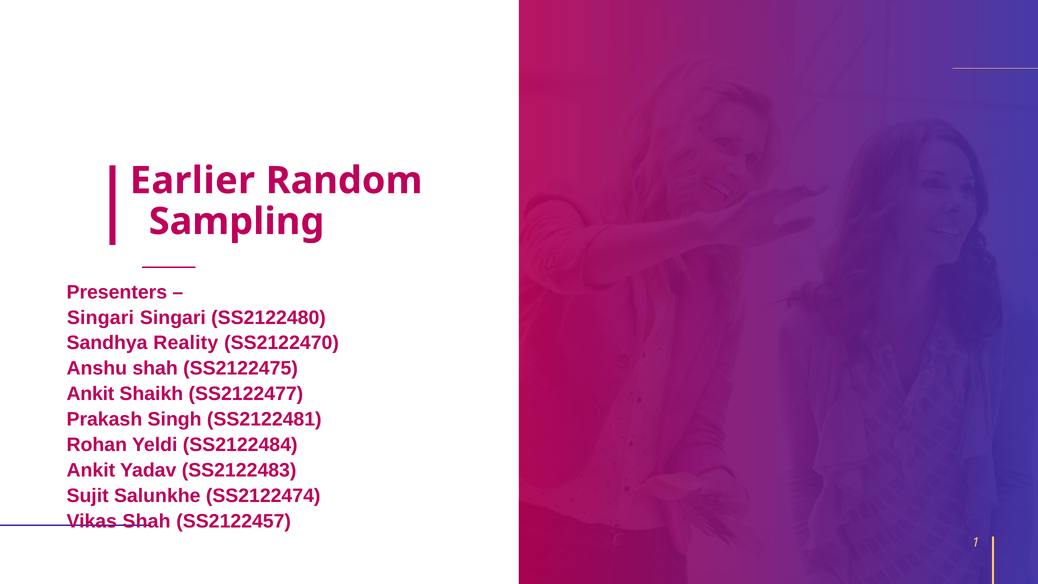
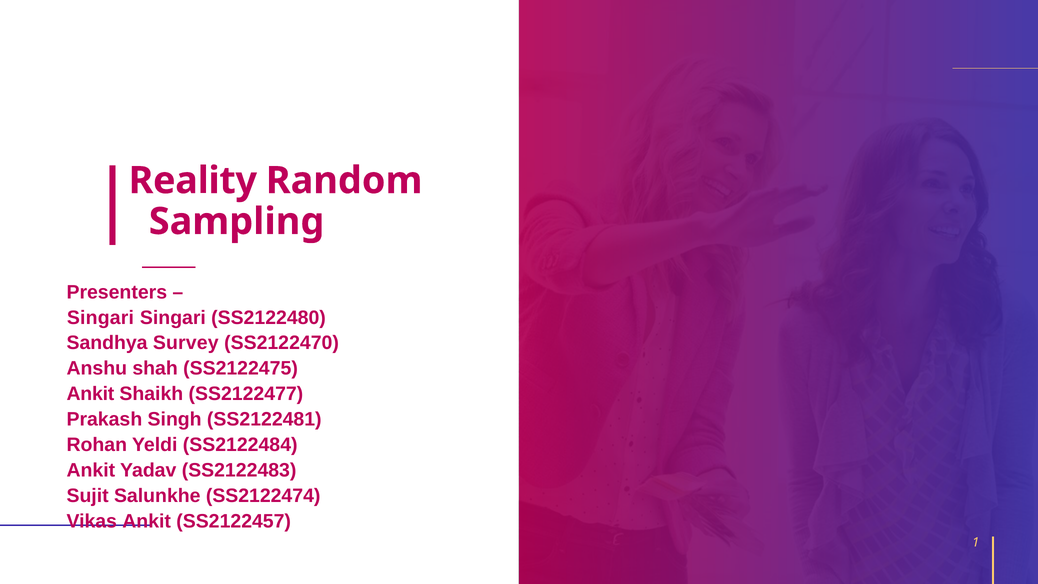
Earlier: Earlier -> Reality (193, 181)
Reality: Reality -> Survey (186, 343)
Vikas Shah: Shah -> Ankit (147, 521)
